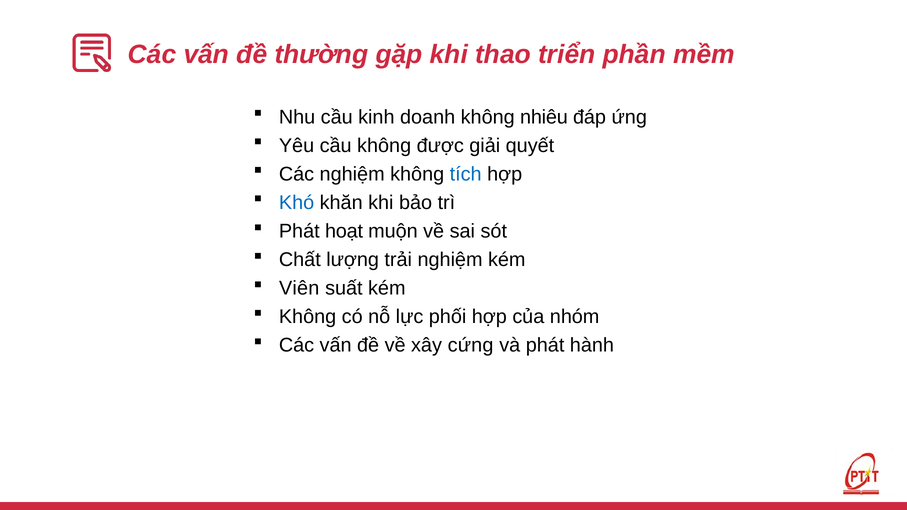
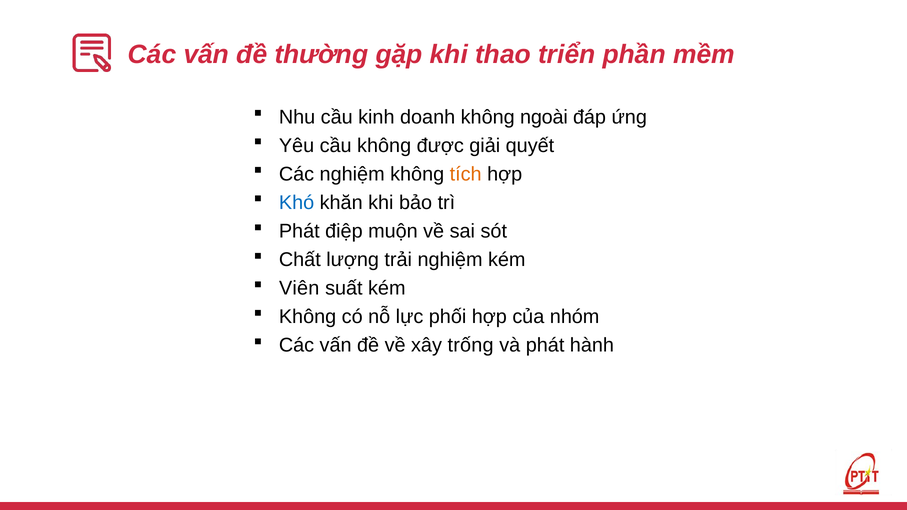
nhiêu: nhiêu -> ngoài (544, 117)
tích colour: blue -> orange (466, 174)
hoạt: hoạt -> điệp (344, 231)
cứng: cứng -> trống (471, 345)
